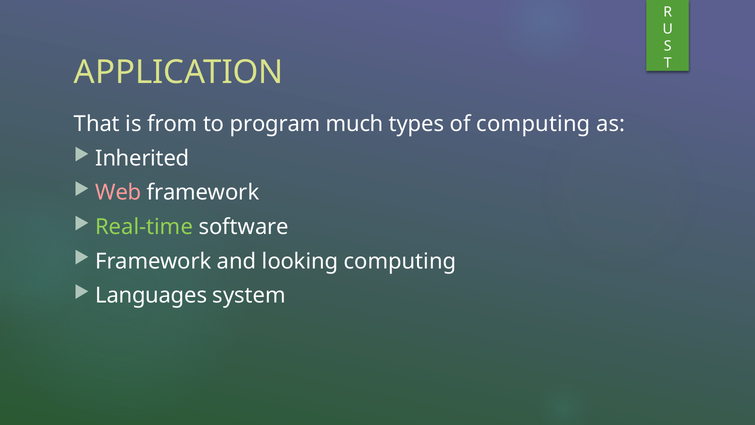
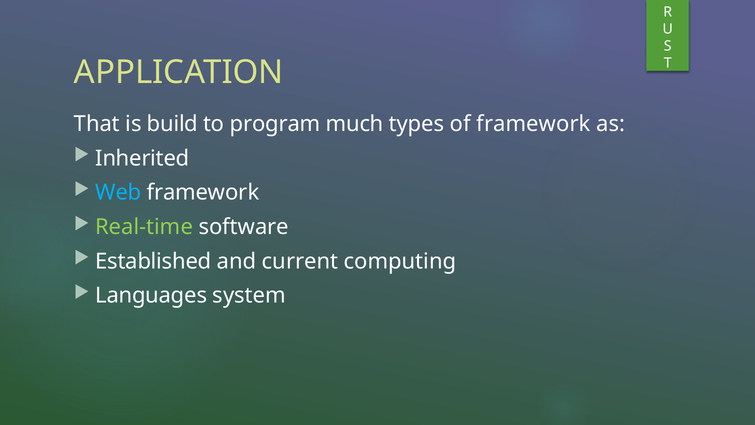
from: from -> build (172, 124)
of computing: computing -> framework (533, 124)
Web colour: pink -> light blue (118, 193)
Framework: Framework -> Established (153, 261)
looking: looking -> current (300, 261)
